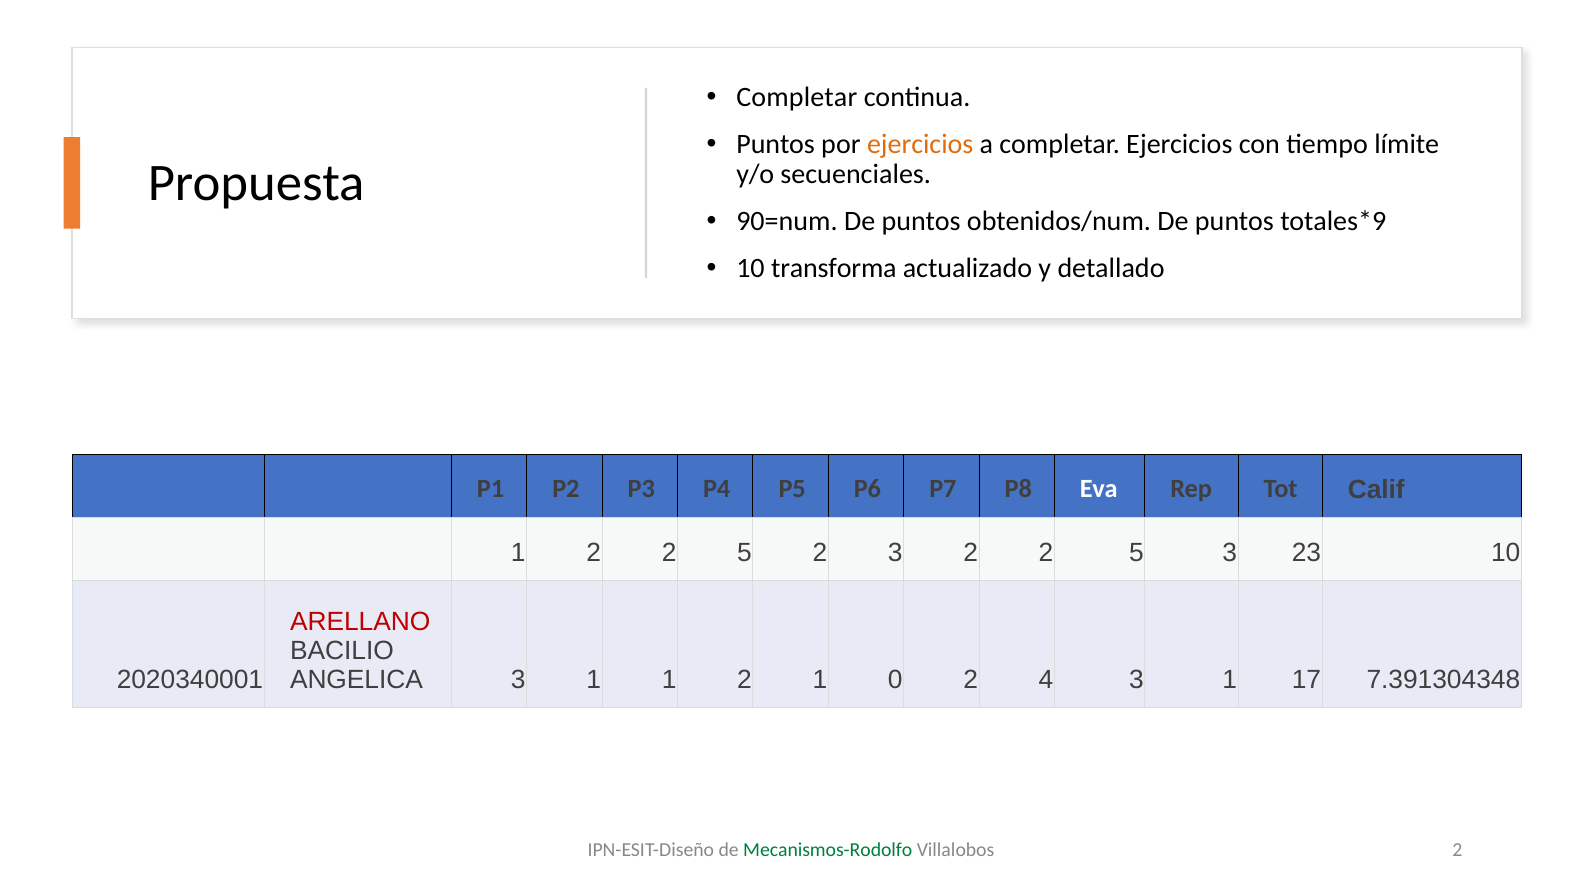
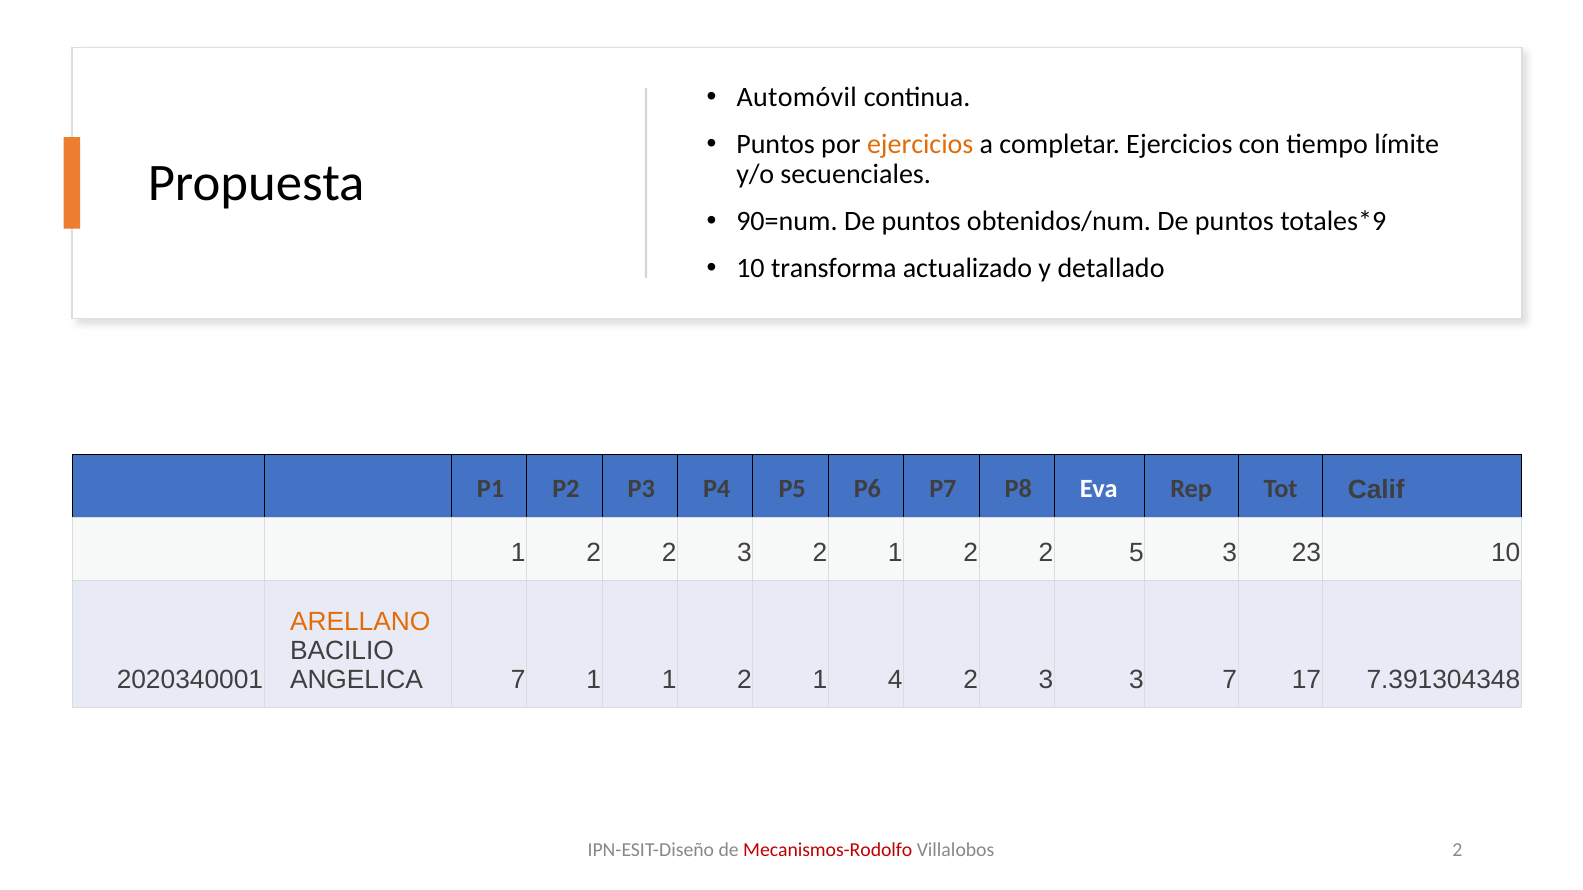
Completar: Completar -> Automóvil (797, 97)
1 2 2 5: 5 -> 3 (744, 553)
3: 3 -> 1 (895, 553)
ARELLANO colour: red -> orange (360, 622)
ANGELICA 3: 3 -> 7 (518, 681)
0: 0 -> 4 (895, 681)
4: 4 -> 3 (1046, 681)
1: 1 -> 7 (1230, 681)
Mecanismos-Rodolfo colour: green -> red (828, 850)
